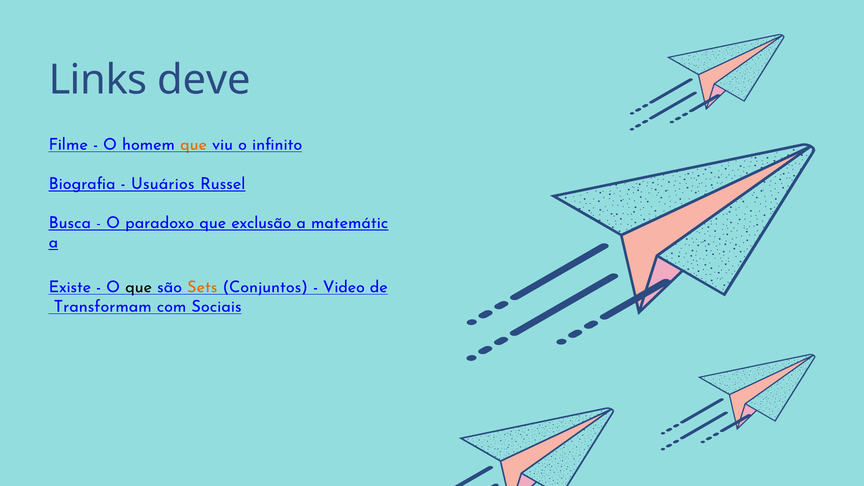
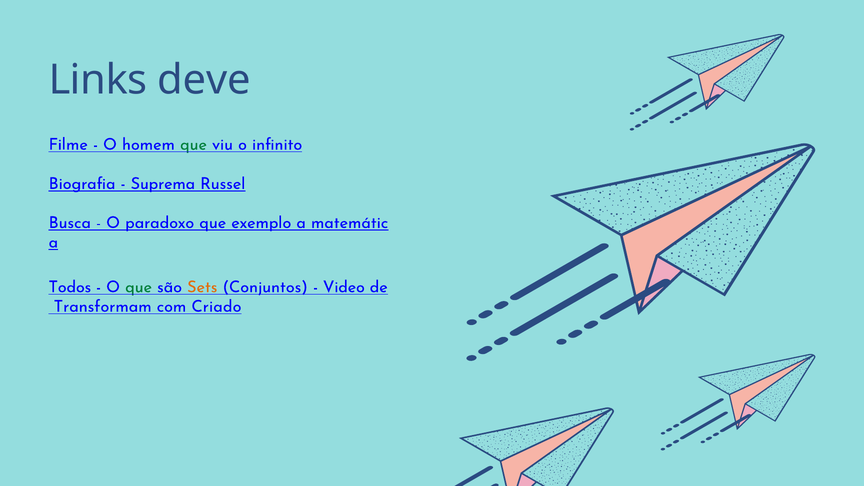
que colour: orange -> green (193, 144)
Usuários: Usuários -> Suprema (163, 184)
exclusão: exclusão -> exemplo (261, 223)
Existe: Existe -> Todos (70, 287)
que colour: black -> green (139, 287)
Sociais: Sociais -> Criado (216, 306)
